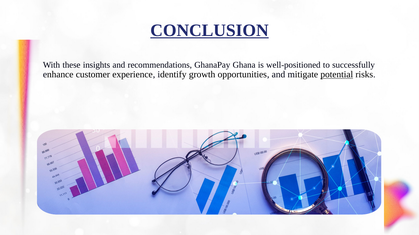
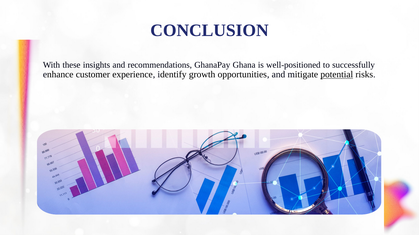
CONCLUSION underline: present -> none (209, 30)
